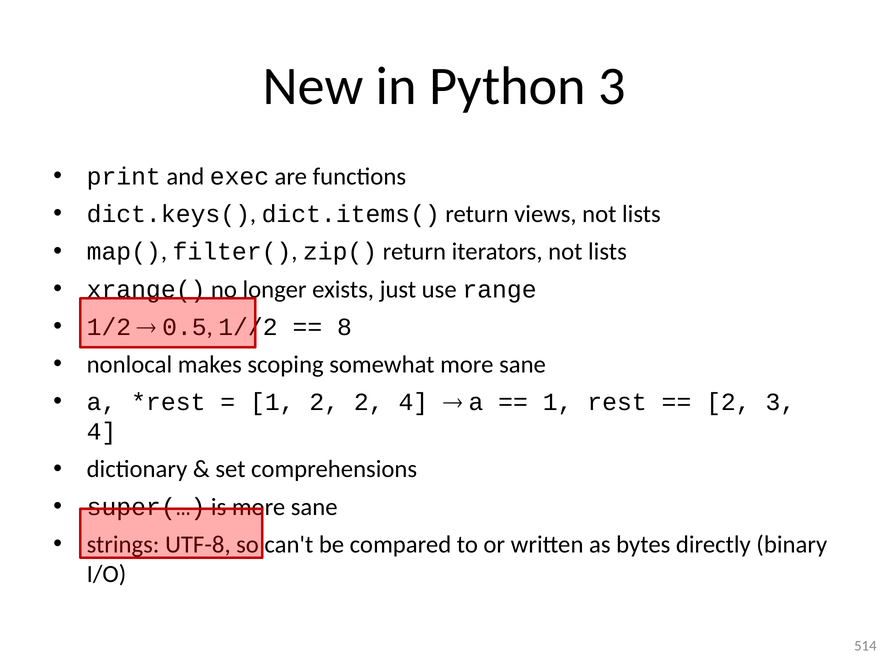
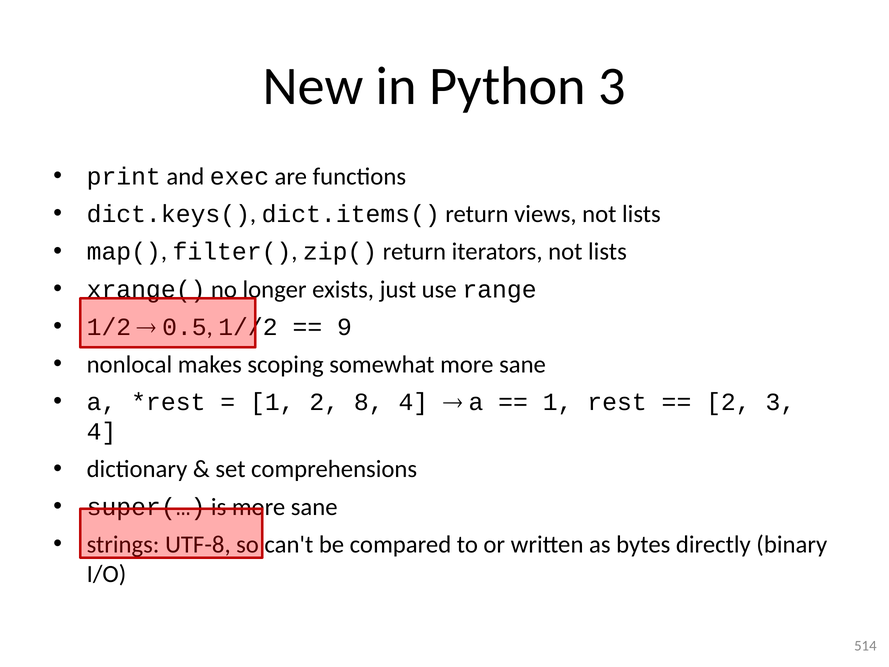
8: 8 -> 9 (344, 327)
2 2: 2 -> 8 (369, 402)
